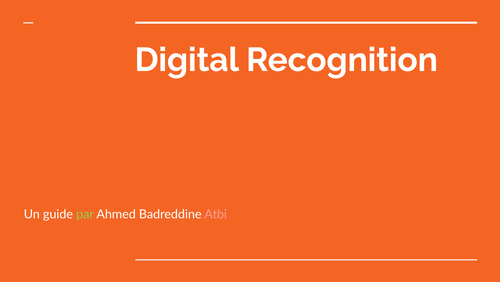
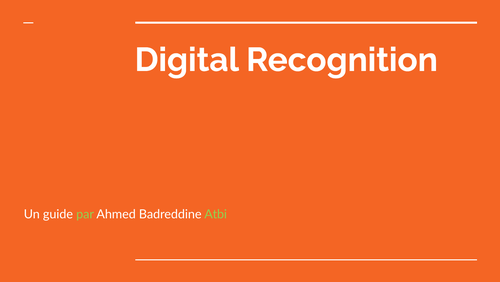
Atbi colour: pink -> light green (216, 214)
